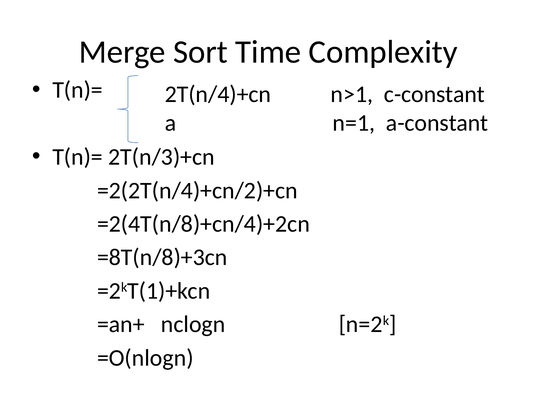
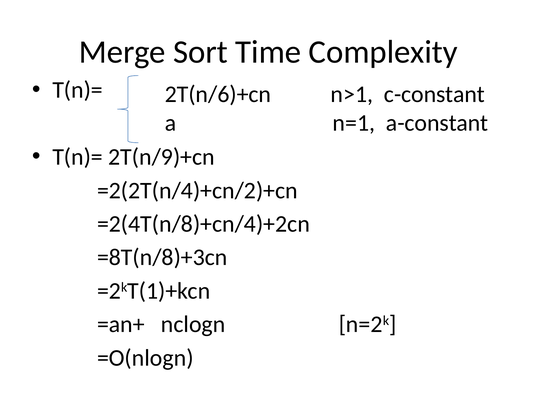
2T(n/4)+cn: 2T(n/4)+cn -> 2T(n/6)+cn (218, 94)
2T(n/3)+cn: 2T(n/3)+cn -> 2T(n/9)+cn (162, 157)
